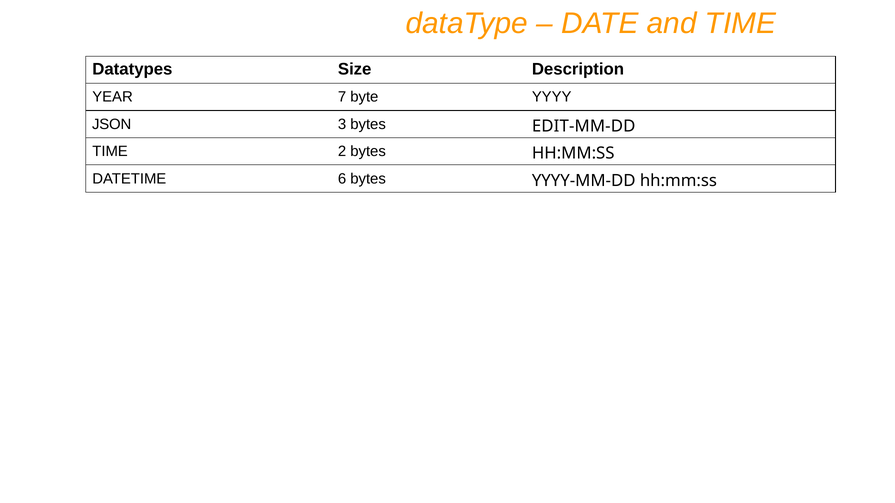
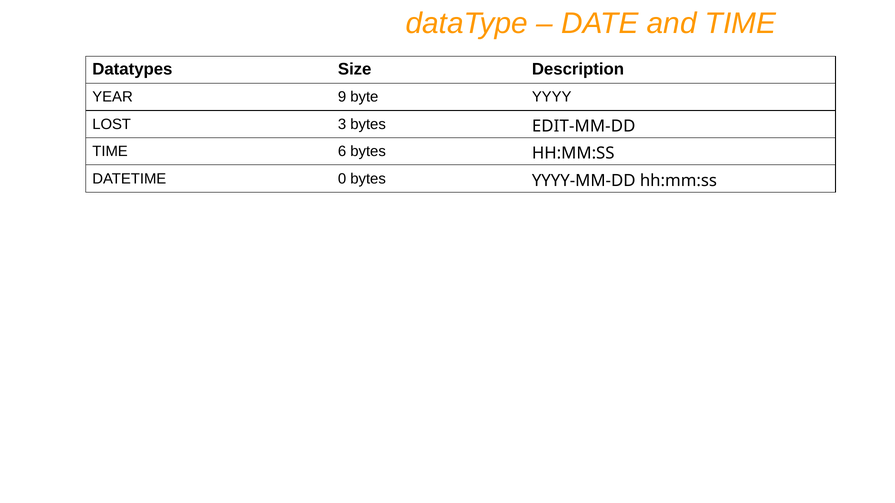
7: 7 -> 9 (342, 97)
JSON: JSON -> LOST (112, 124)
2: 2 -> 6 (342, 152)
6: 6 -> 0 (342, 179)
